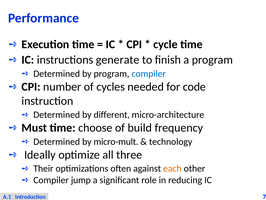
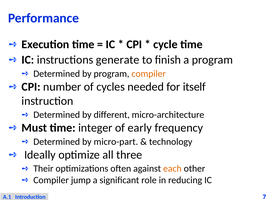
compiler colour: blue -> orange (149, 73)
code: code -> itself (194, 86)
choose: choose -> integer (95, 128)
build: build -> early (140, 128)
micro-mult: micro-mult -> micro-part (116, 141)
